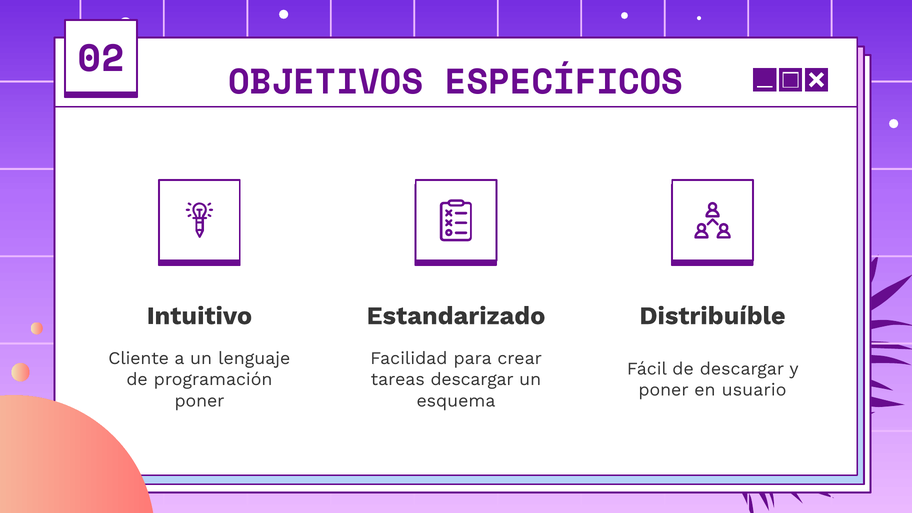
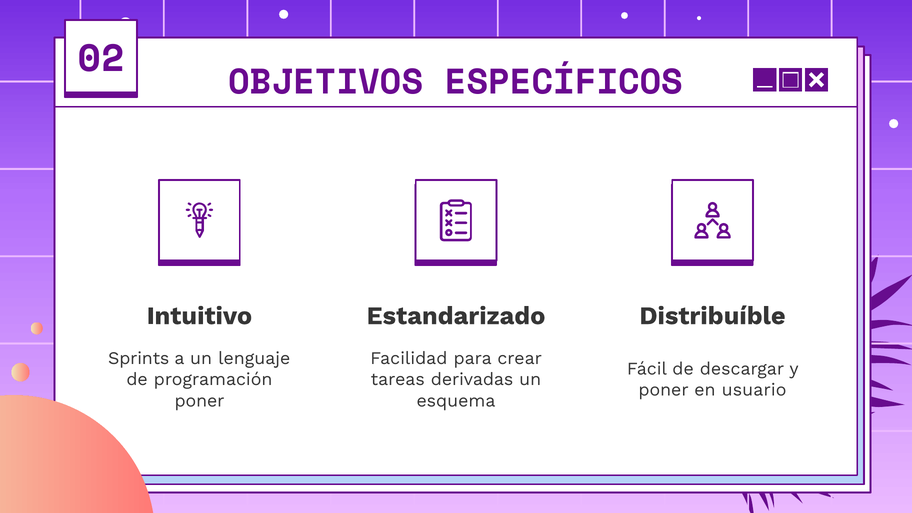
Cliente: Cliente -> Sprints (139, 358)
tareas descargar: descargar -> derivadas (472, 380)
